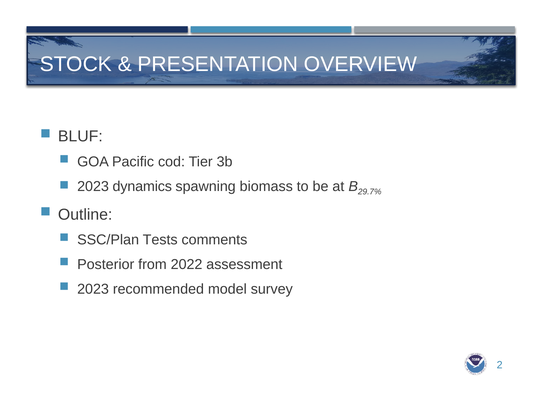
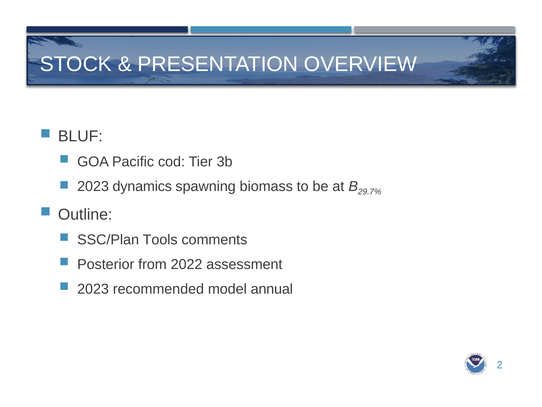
Tests: Tests -> Tools (160, 240)
survey: survey -> annual (272, 289)
